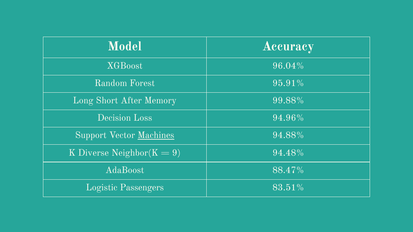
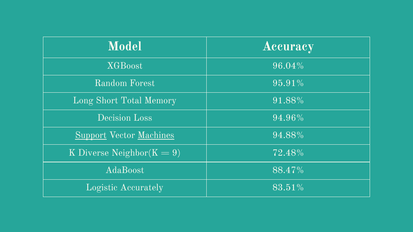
After: After -> Total (131, 101)
99.88%: 99.88% -> 91.88% (288, 101)
Support underline: none -> present (91, 135)
94.48%: 94.48% -> 72.48% (288, 153)
Passengers: Passengers -> Accurately (142, 188)
